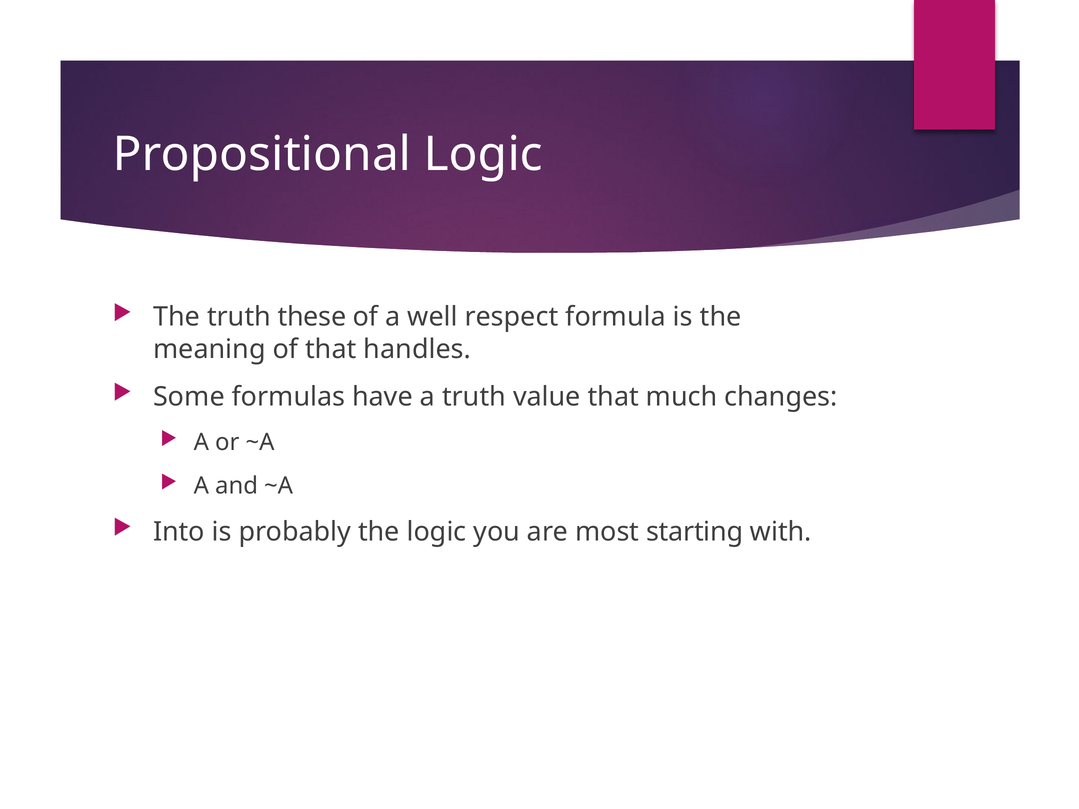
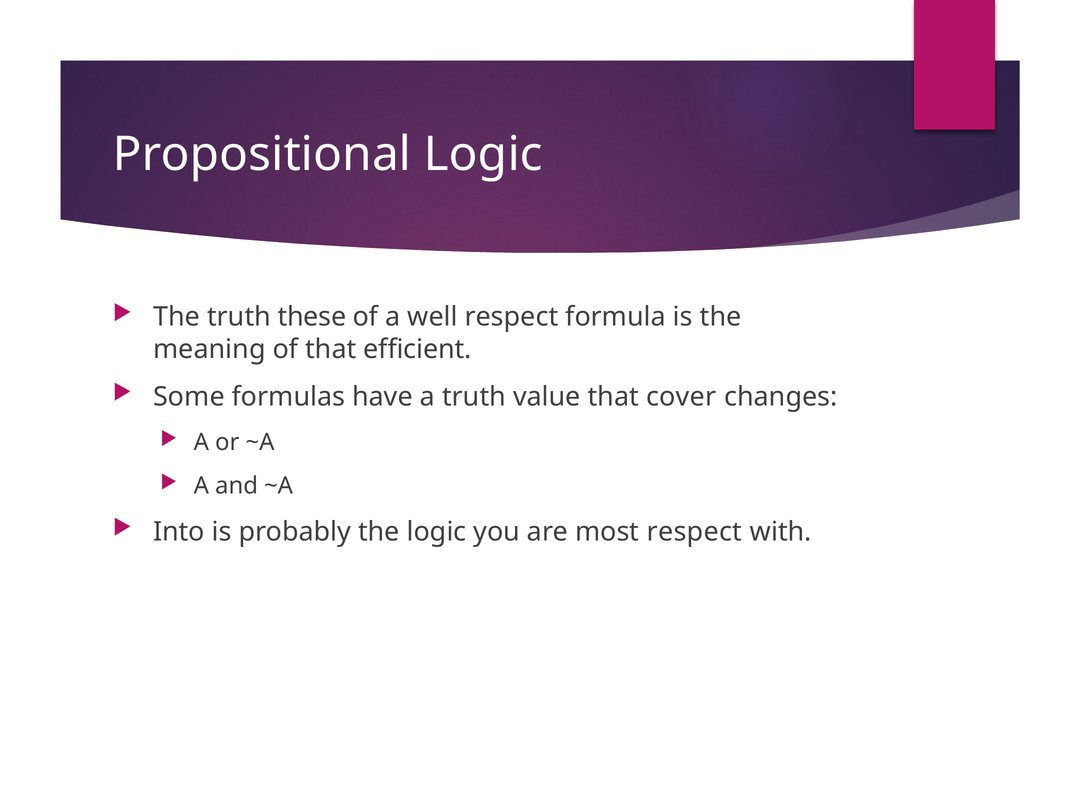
handles: handles -> efficient (417, 350)
much: much -> cover (681, 397)
most starting: starting -> respect (694, 532)
